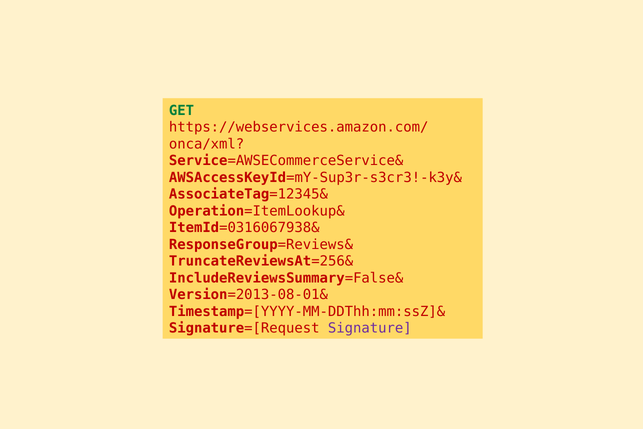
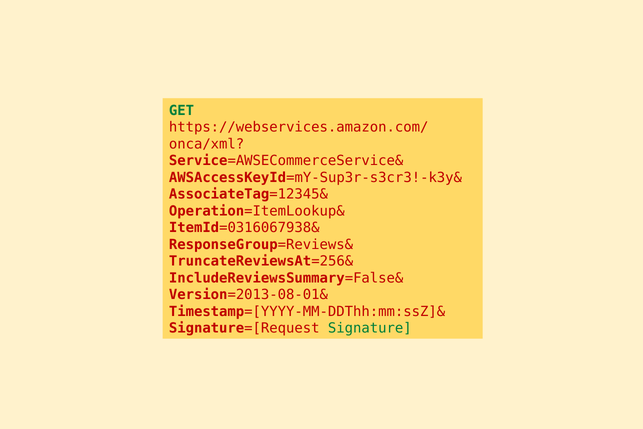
Signature colour: purple -> green (370, 328)
